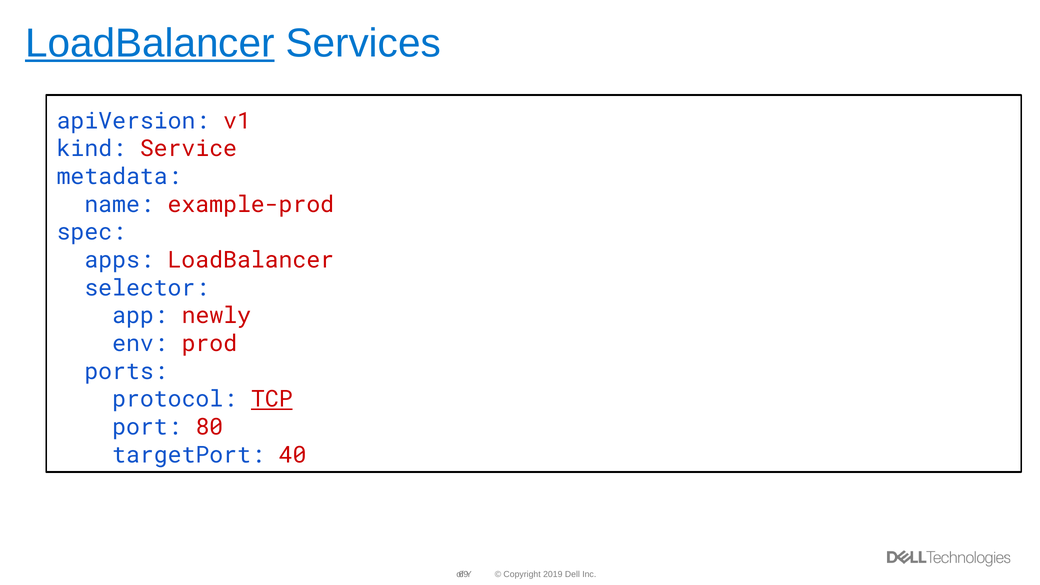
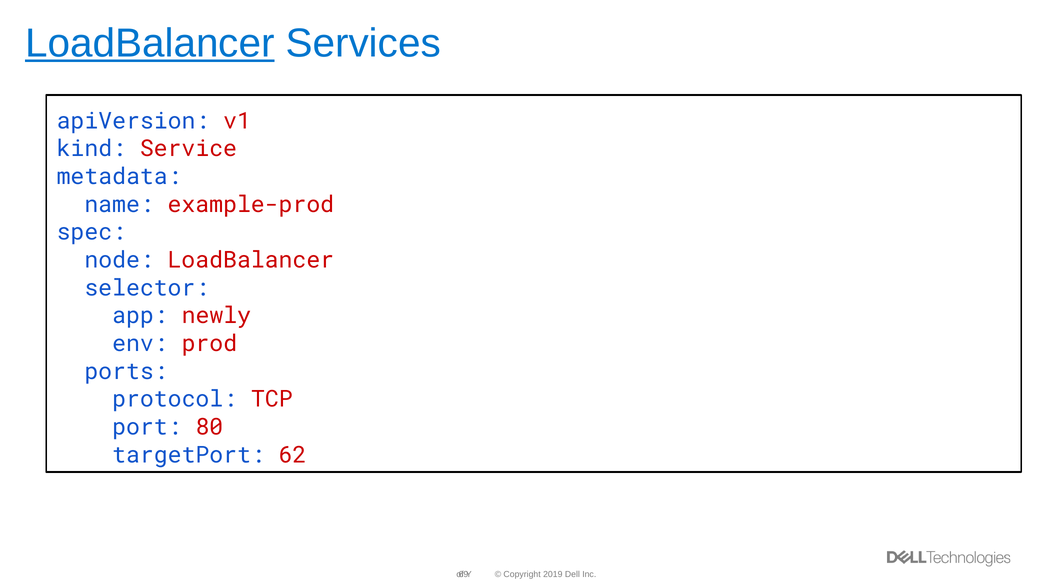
apps: apps -> node (119, 260)
TCP underline: present -> none (272, 399)
40: 40 -> 62 (293, 455)
